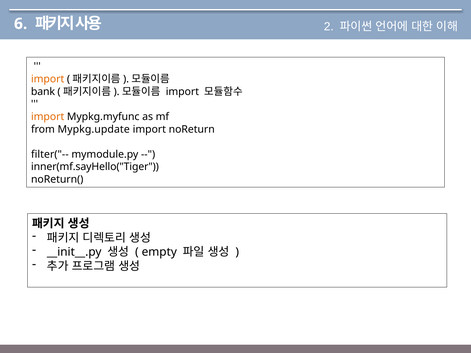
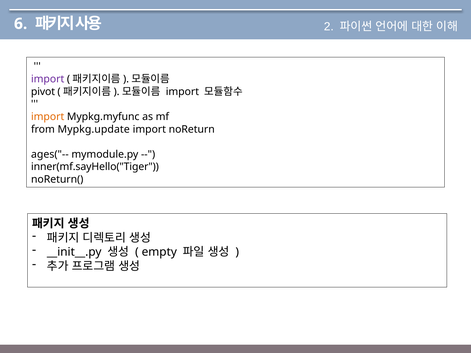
import colour: orange -> purple (48, 79)
bank: bank -> pivot (43, 92)
filter("--: filter("-- -> ages("-- (50, 154)
